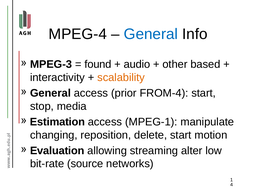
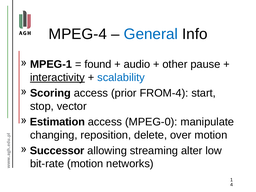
MPEG-3: MPEG-3 -> MPEG-1 (51, 64)
based: based -> pause (205, 64)
interactivity underline: none -> present (57, 77)
scalability colour: orange -> blue (121, 77)
General: General -> Scoring (50, 93)
media: media -> vector (72, 106)
MPEG-1: MPEG-1 -> MPEG-0 (151, 122)
delete start: start -> over (181, 135)
Evaluation: Evaluation -> Successor (57, 151)
bit-rate source: source -> motion (85, 164)
